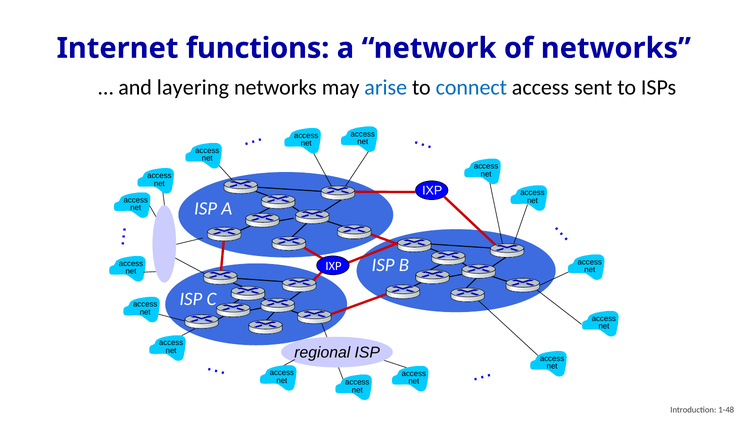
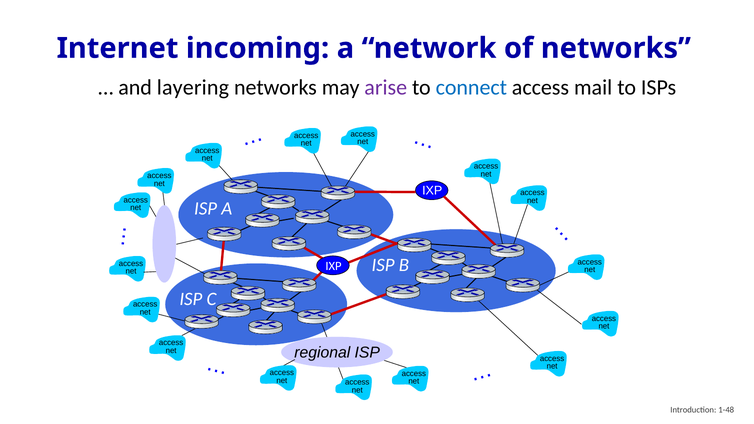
functions: functions -> incoming (258, 48)
arise colour: blue -> purple (386, 88)
sent: sent -> mail (593, 88)
